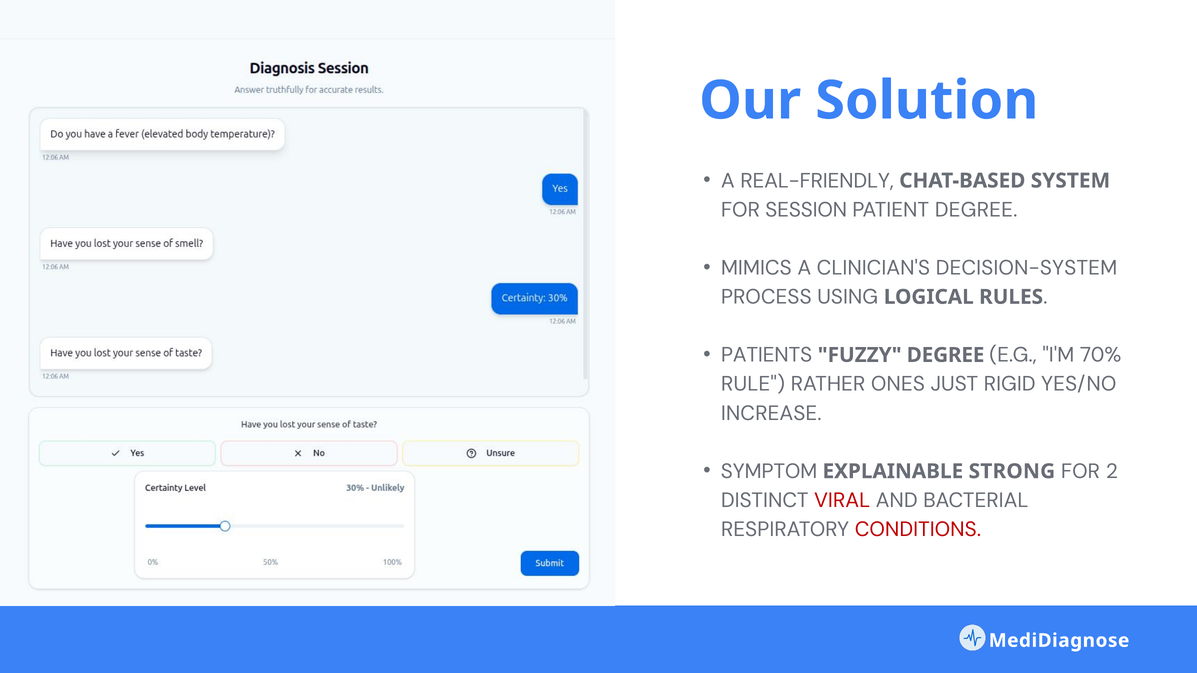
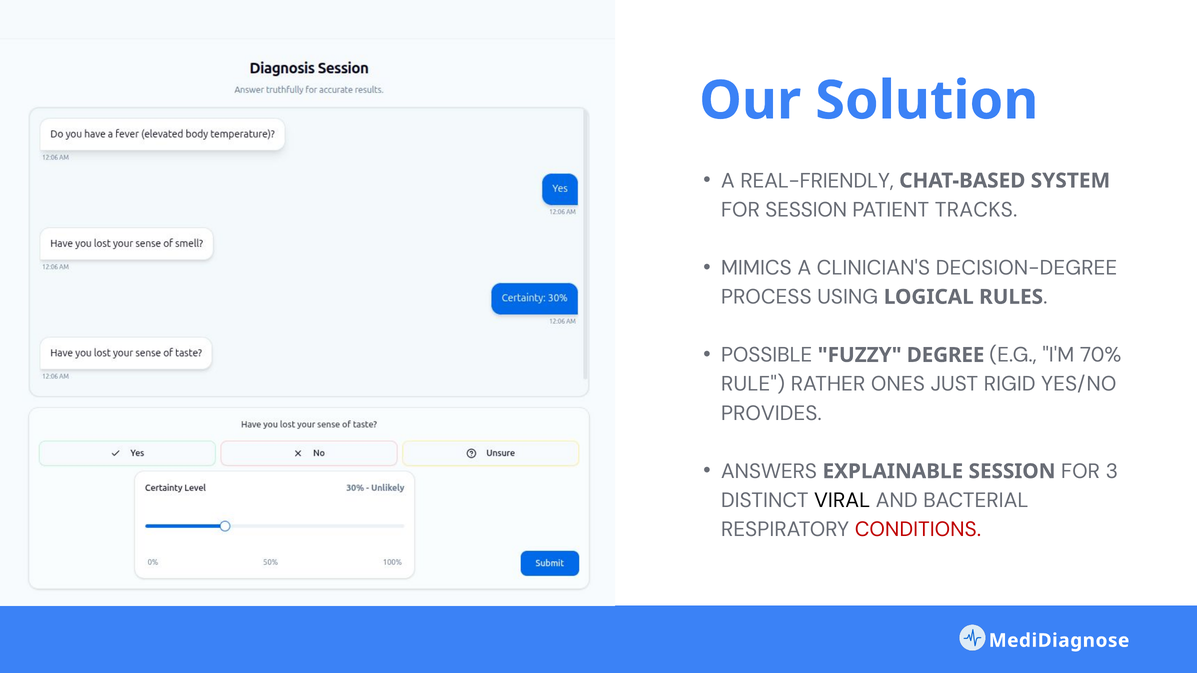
PATIENT DEGREE: DEGREE -> TRACKS (976, 210)
DECISION-SYSTEM: DECISION-SYSTEM -> DECISION-DEGREE (1026, 268)
PATIENTS: PATIENTS -> POSSIBLE (767, 355)
INCREASE: INCREASE -> PROVIDES (771, 413)
SYMPTOM: SYMPTOM -> ANSWERS (769, 472)
EXPLAINABLE STRONG: STRONG -> SESSION (1012, 472)
2: 2 -> 3 (1112, 472)
VIRAL colour: red -> black (842, 501)
